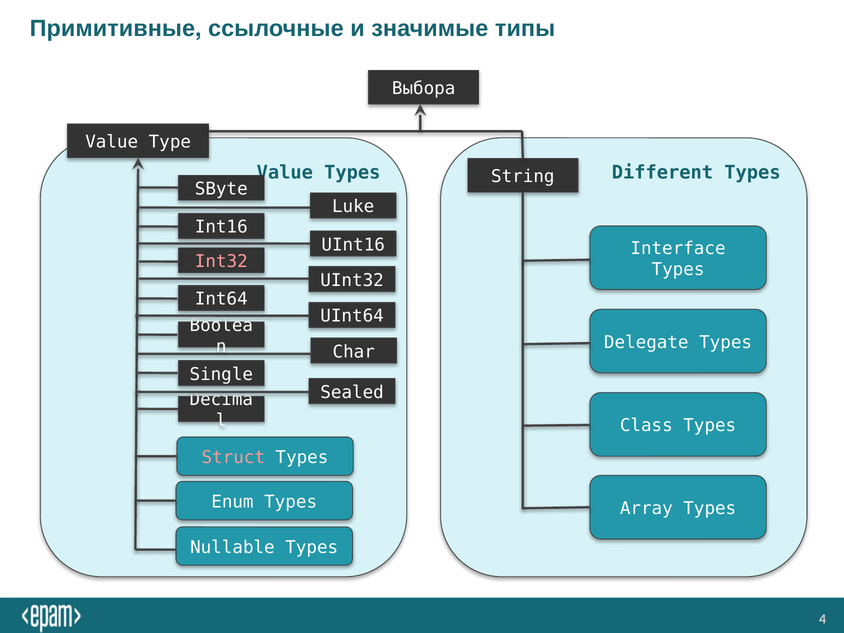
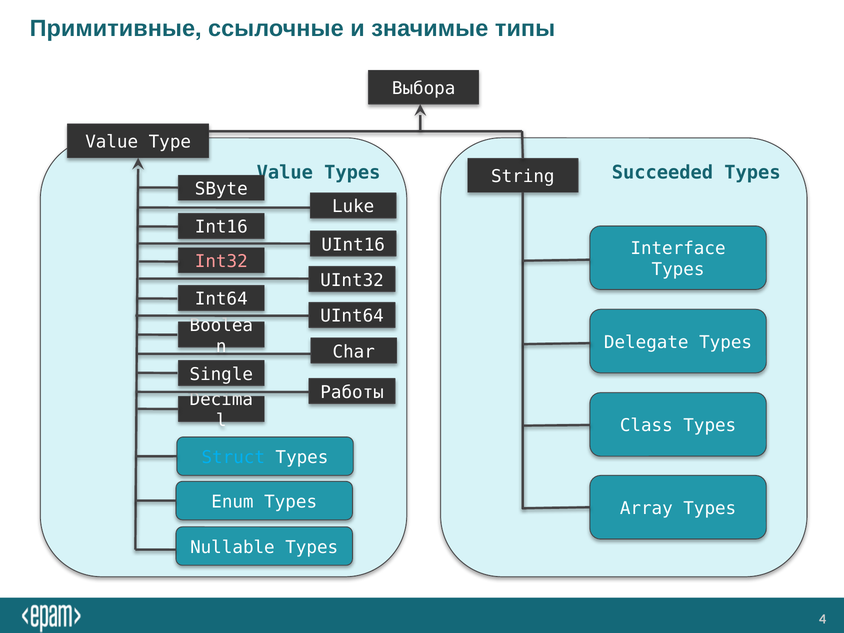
Different: Different -> Succeeded (662, 172)
Sealed: Sealed -> Работы (352, 392)
Struct colour: pink -> light blue (233, 457)
